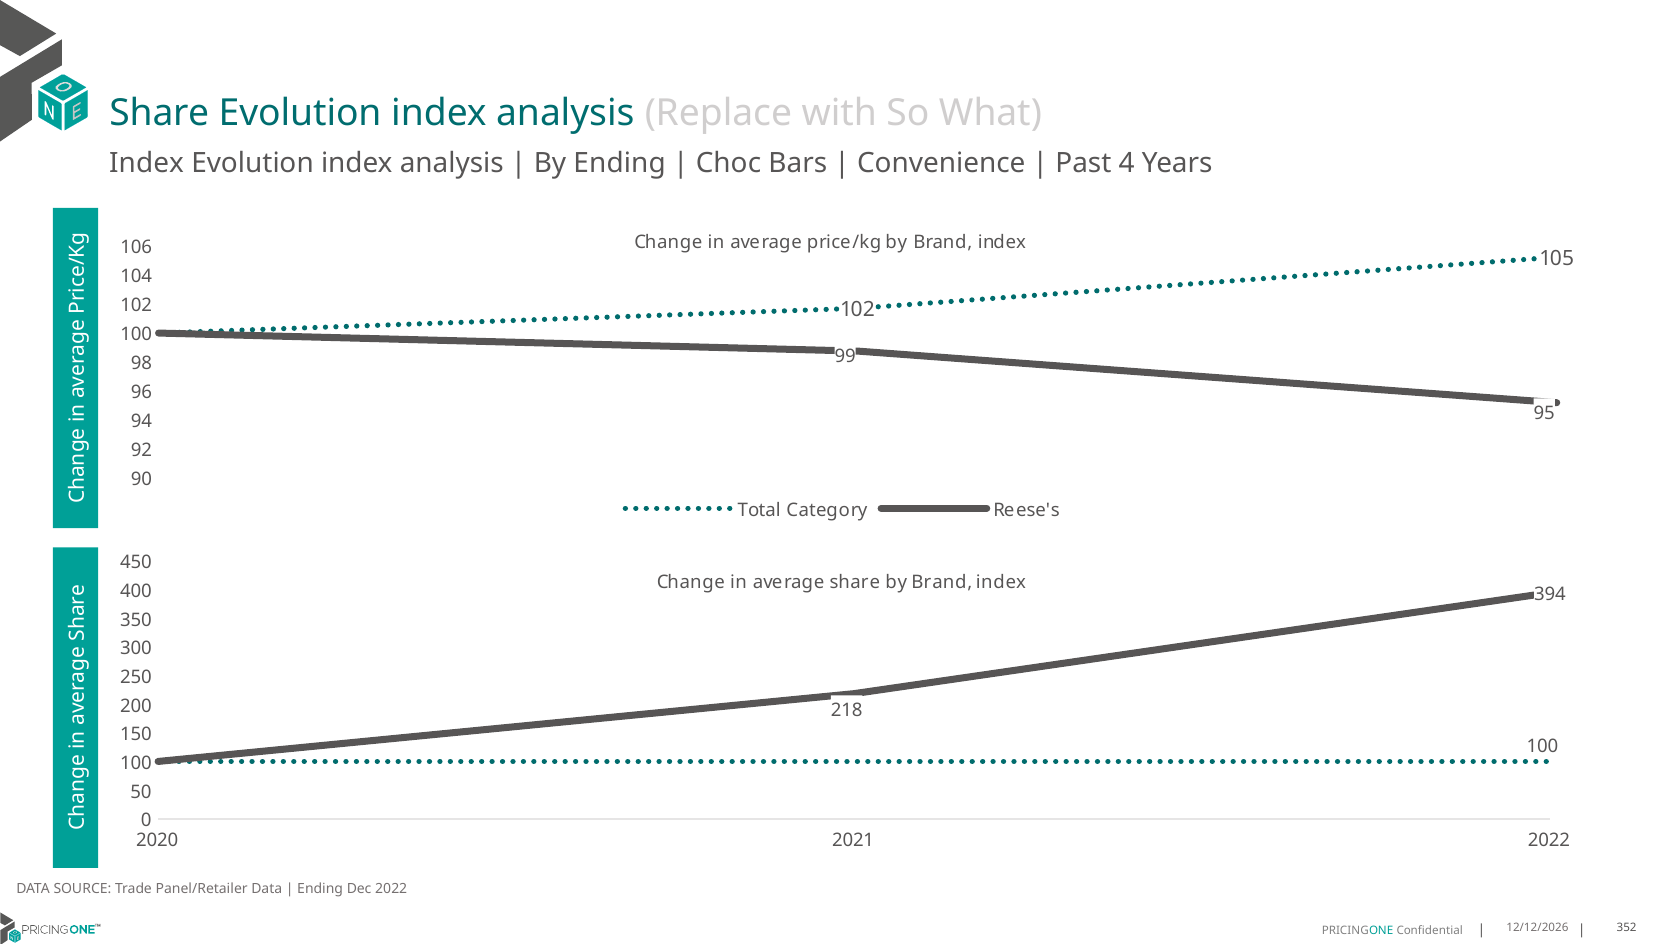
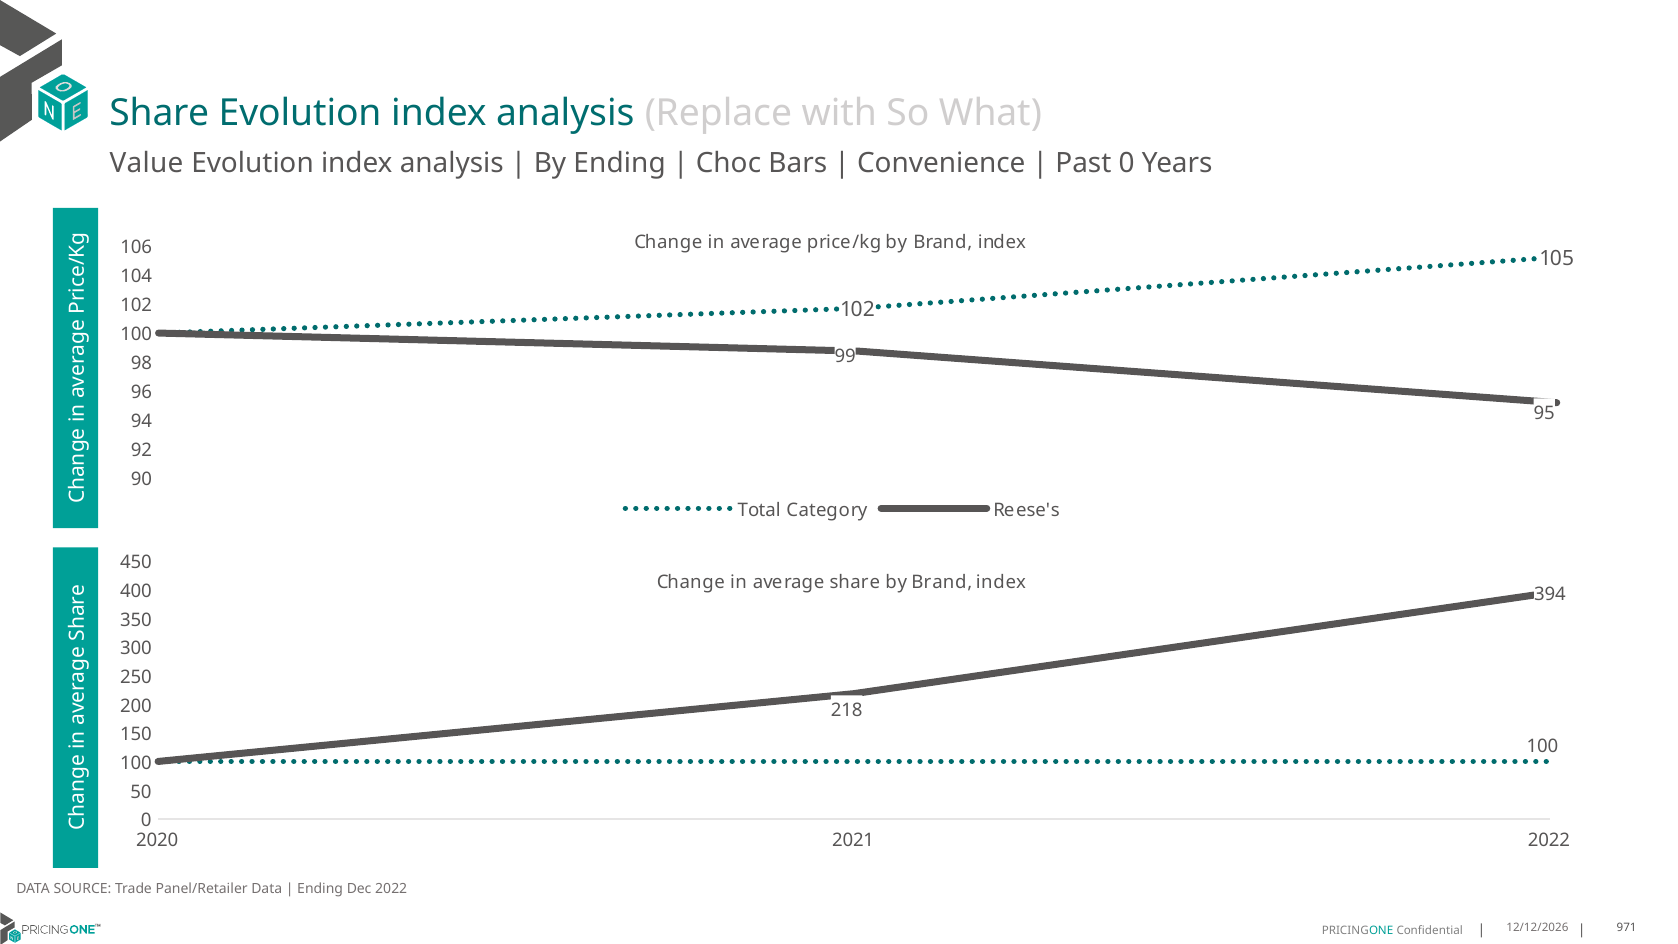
Index: Index -> Value (146, 164)
Past 4: 4 -> 0 (1127, 164)
352: 352 -> 971 (1627, 928)
